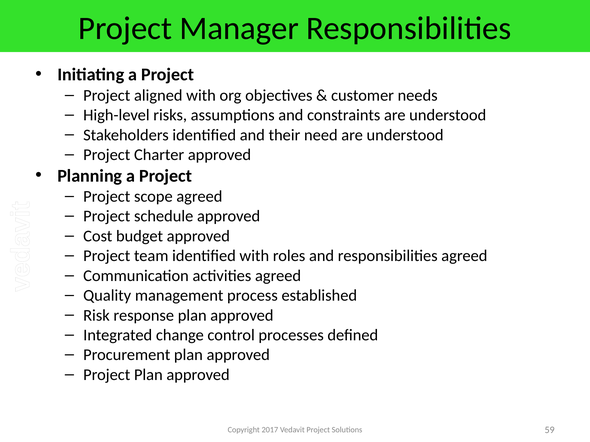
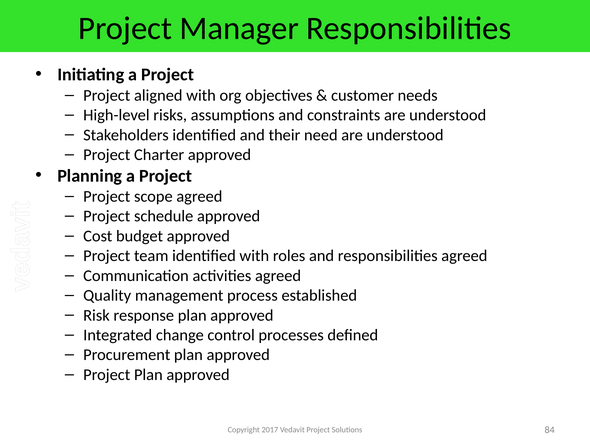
59: 59 -> 84 (550, 430)
